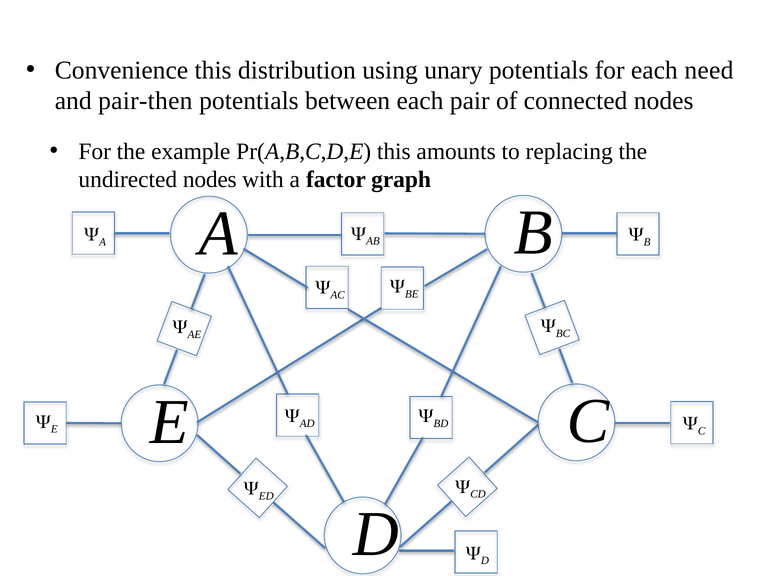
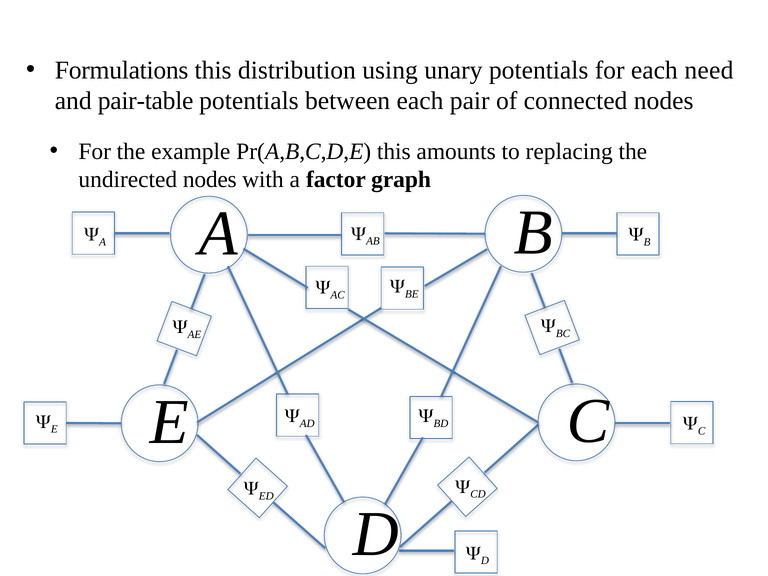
Convenience: Convenience -> Formulations (122, 70)
pair-then: pair-then -> pair-table (146, 101)
